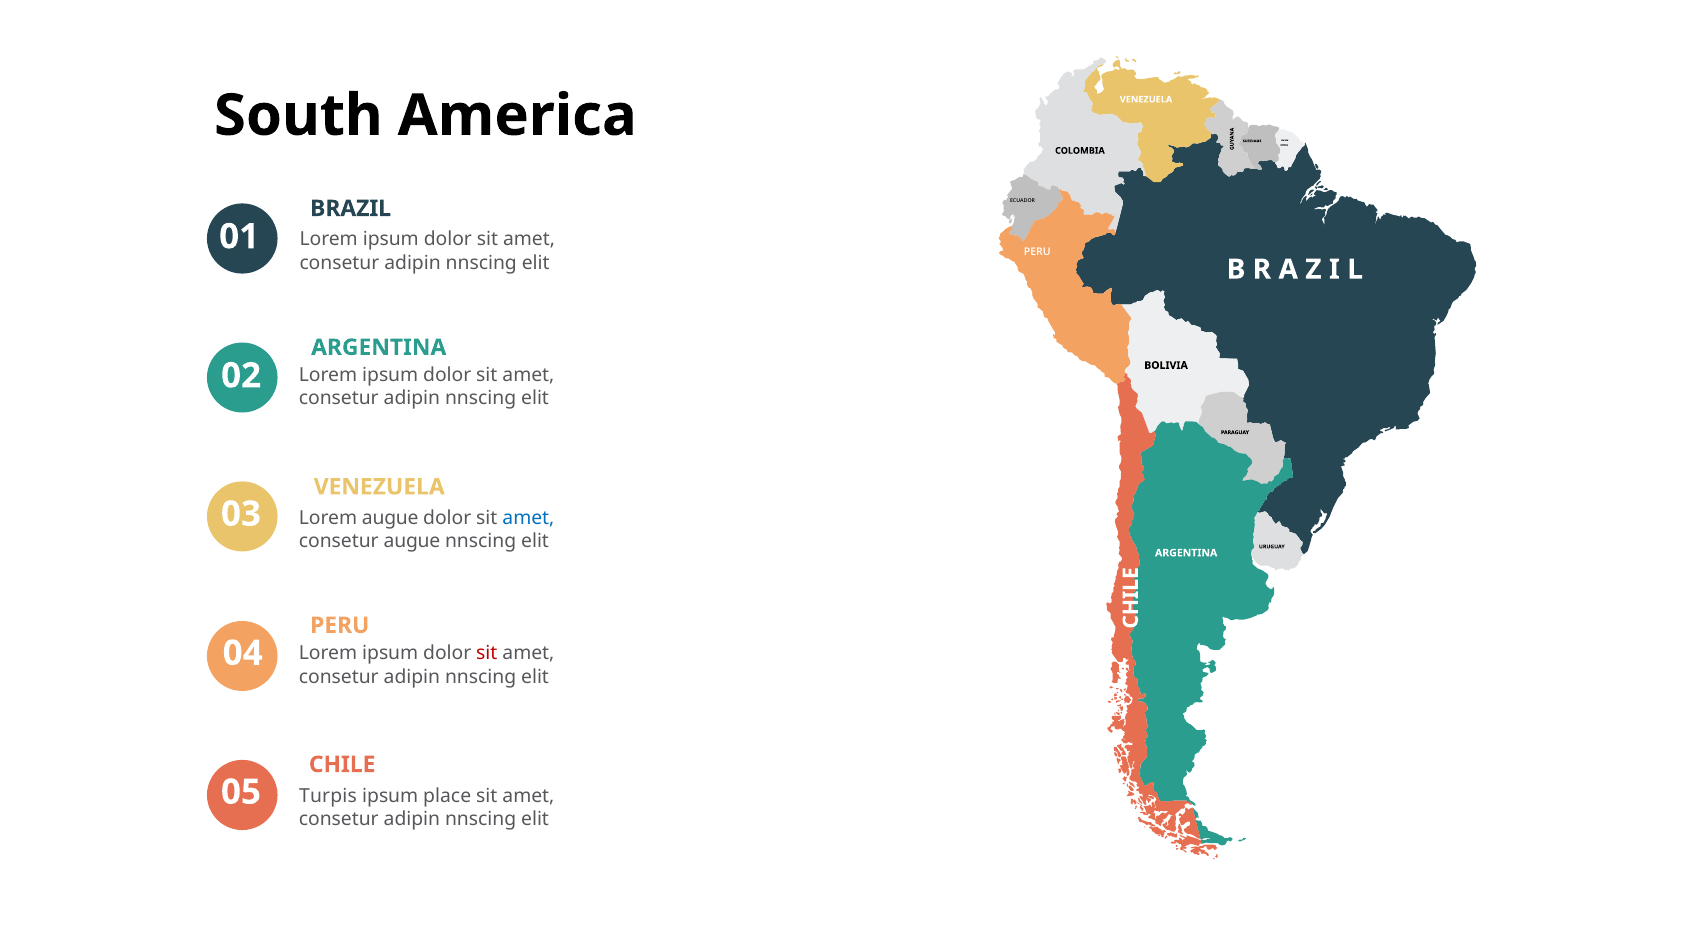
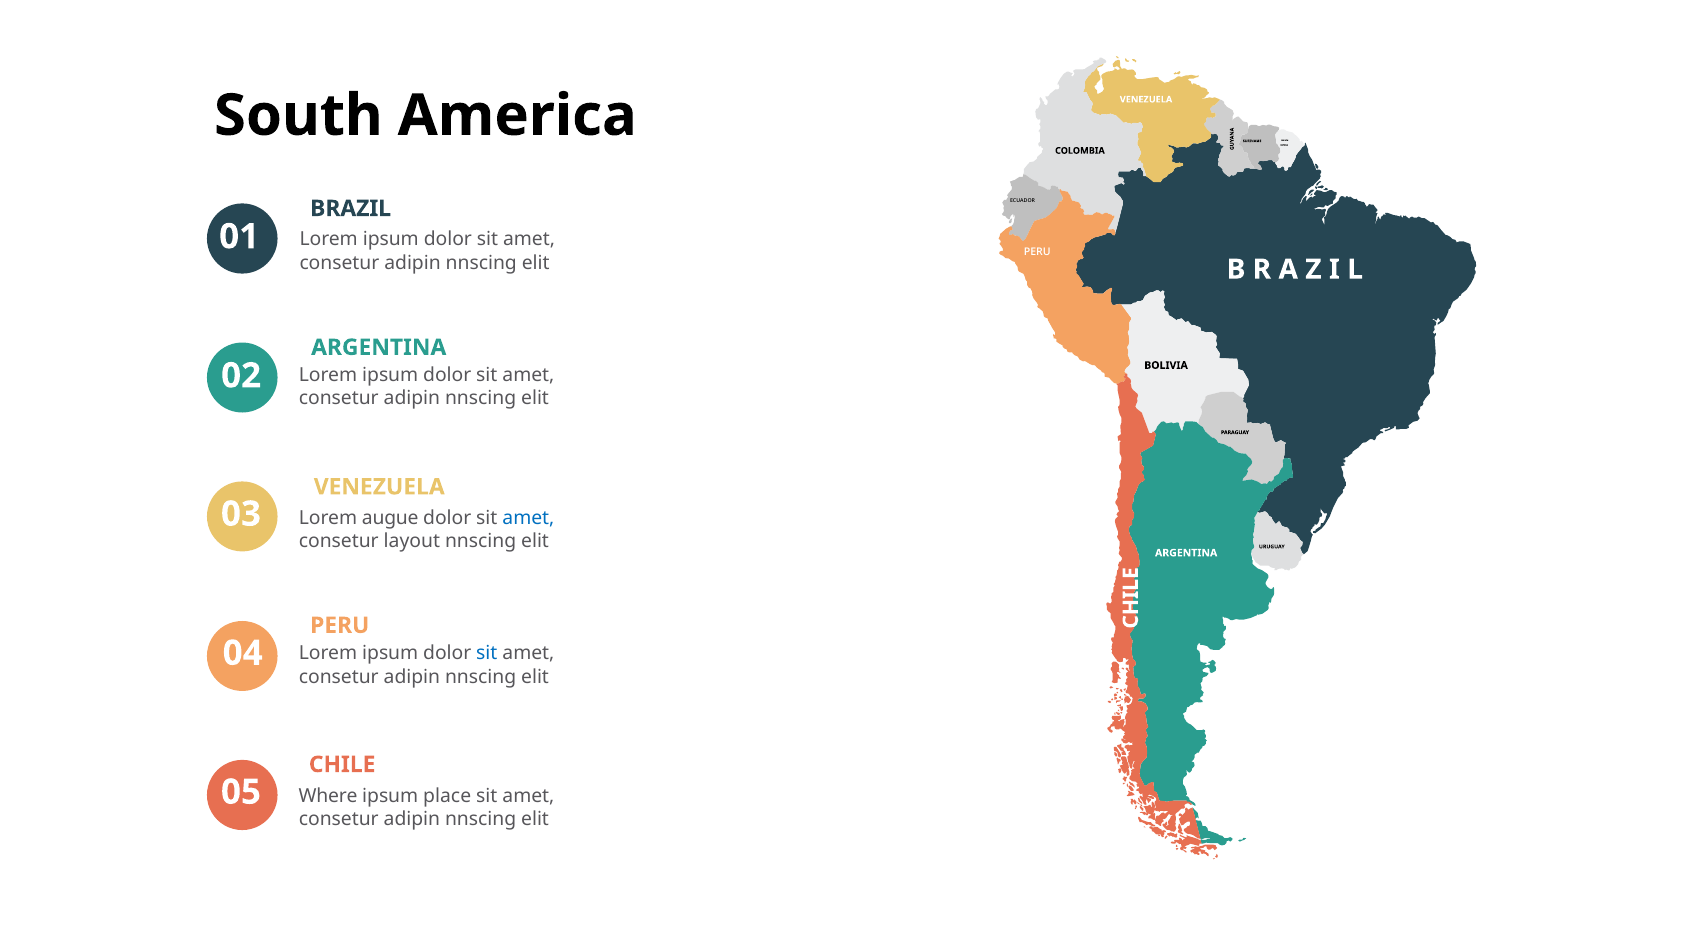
consetur augue: augue -> layout (412, 541)
sit colour: red -> blue (487, 654)
Turpis: Turpis -> Where (328, 796)
